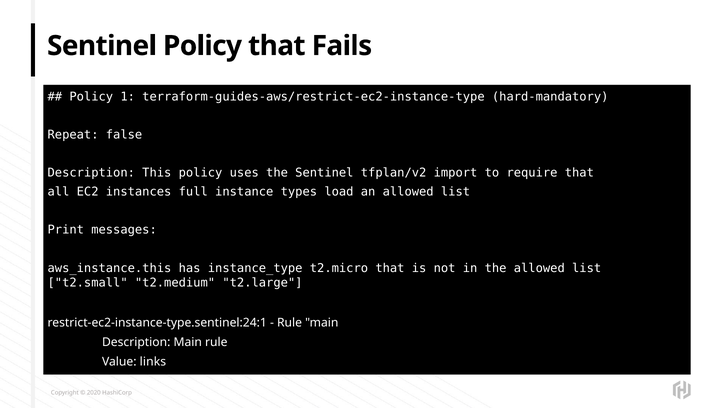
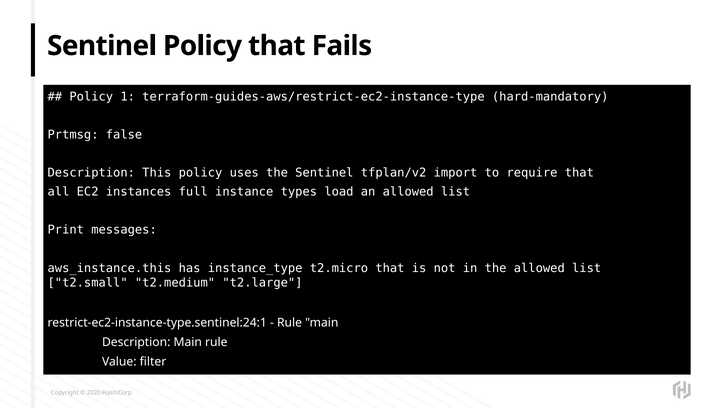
Repeat: Repeat -> Prtmsg (73, 135)
links: links -> filter (153, 362)
